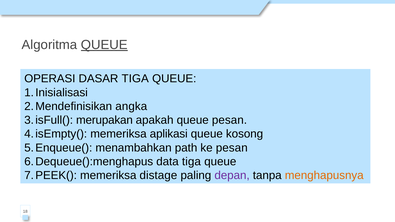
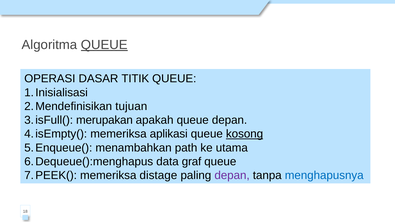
DASAR TIGA: TIGA -> TITIK (135, 79)
angka: angka -> tujuan (131, 106)
queue pesan: pesan -> depan (230, 120)
kosong underline: none -> present (245, 134)
ke pesan: pesan -> utama (232, 148)
data tiga: tiga -> graf (192, 162)
menghapusnya colour: orange -> blue (324, 176)
